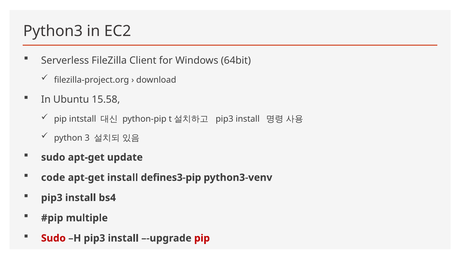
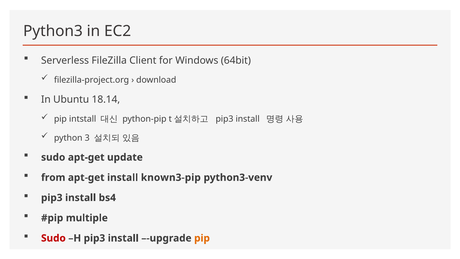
15.58: 15.58 -> 18.14 (106, 99)
code: code -> from (53, 177)
defines3-pip: defines3-pip -> known3-pip (171, 177)
pip colour: red -> orange (202, 238)
